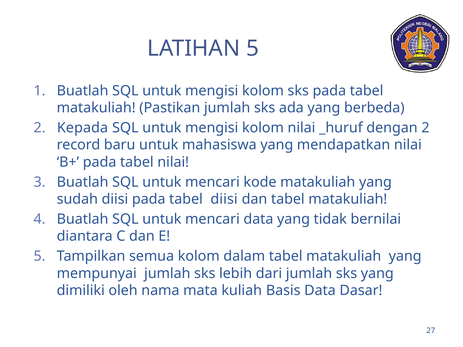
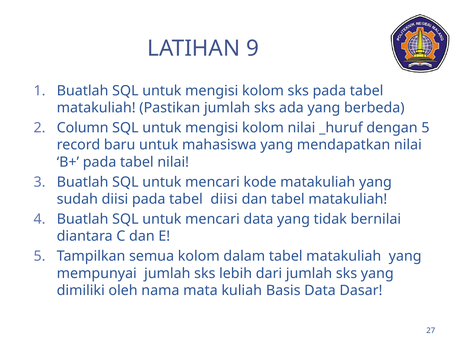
LATIHAN 5: 5 -> 9 (252, 48)
Kepada: Kepada -> Column (83, 128)
dengan 2: 2 -> 5 (425, 128)
